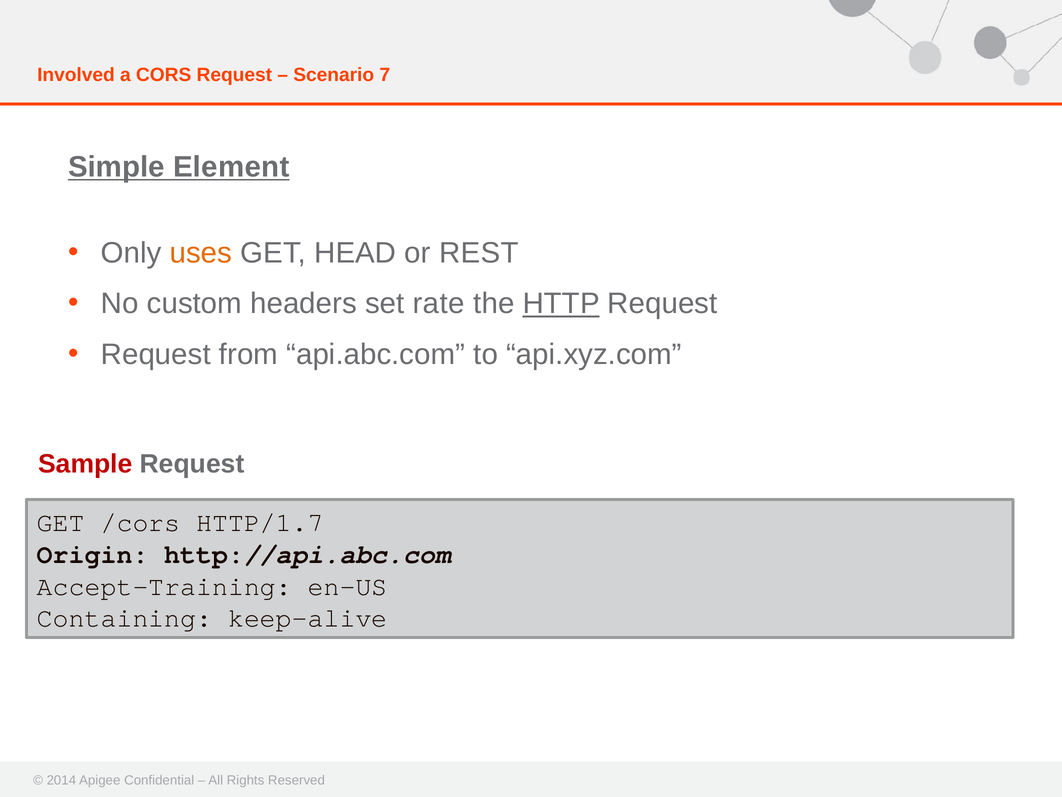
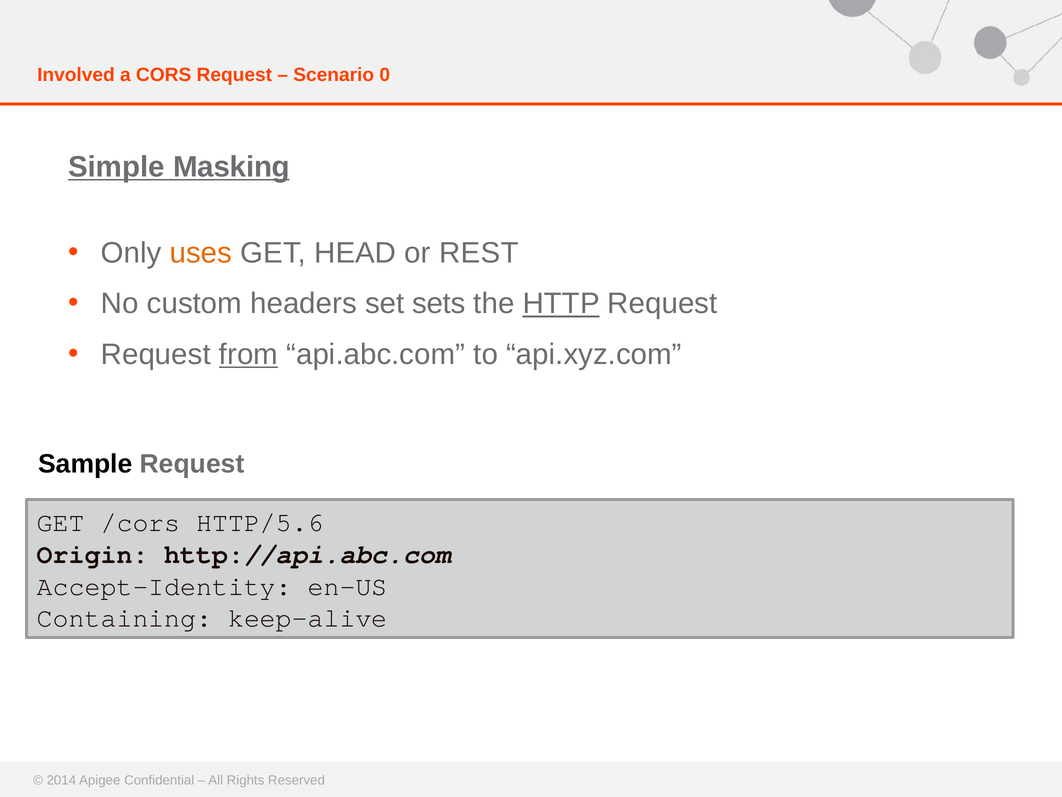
7: 7 -> 0 (385, 75)
Element: Element -> Masking (231, 167)
rate: rate -> sets (439, 304)
from underline: none -> present (249, 354)
Sample colour: red -> black (85, 464)
HTTP/1.7: HTTP/1.7 -> HTTP/5.6 (260, 522)
Accept-Training: Accept-Training -> Accept-Identity (164, 586)
